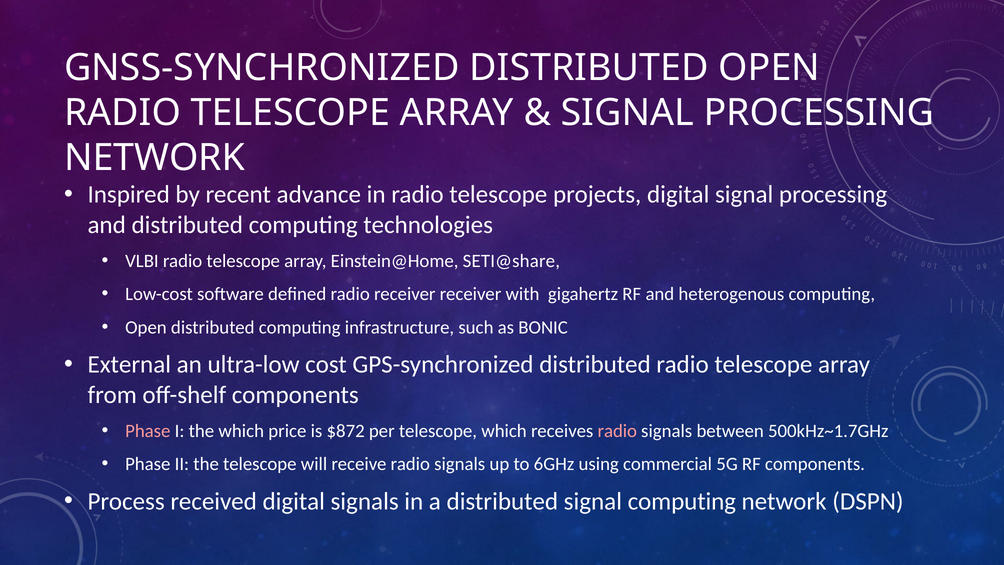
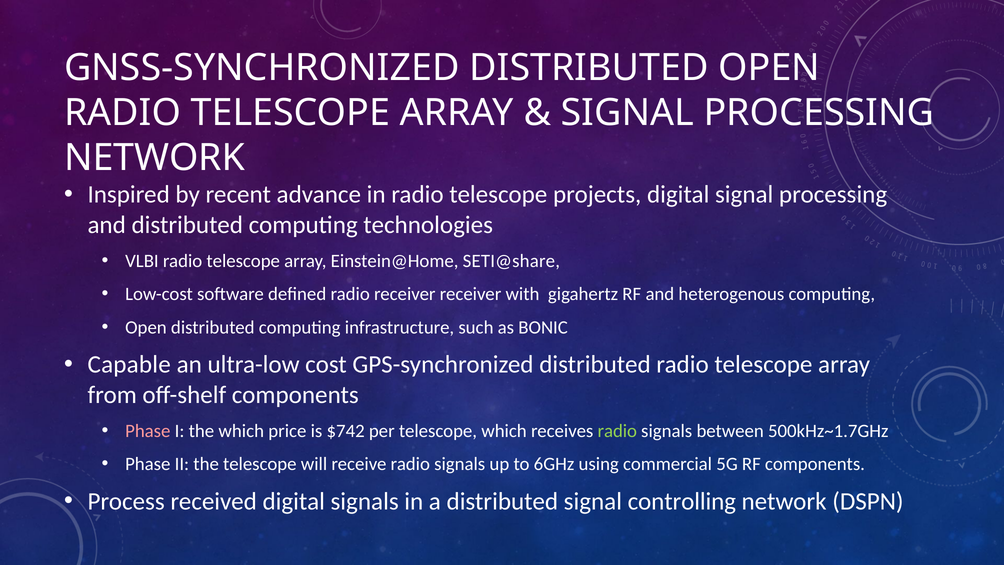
External: External -> Capable (129, 364)
$872: $872 -> $742 (346, 431)
radio colour: pink -> light green (617, 431)
signal computing: computing -> controlling (682, 501)
